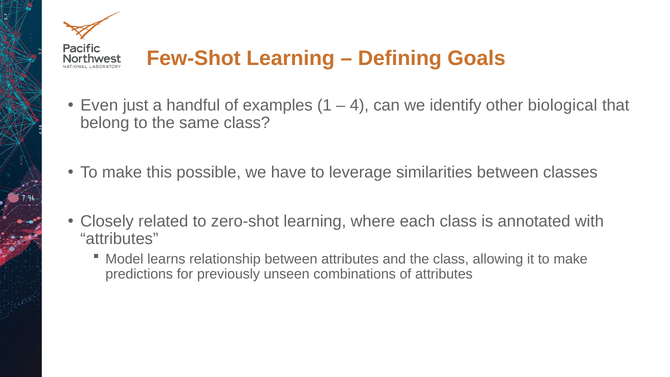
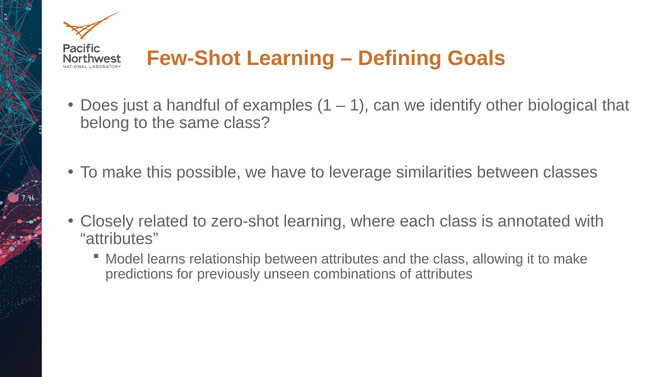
Even: Even -> Does (99, 105)
4: 4 -> 1 (359, 105)
